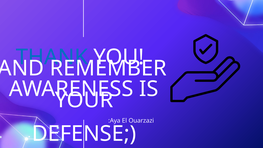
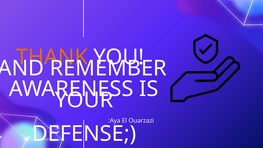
THANK colour: blue -> orange (52, 57)
